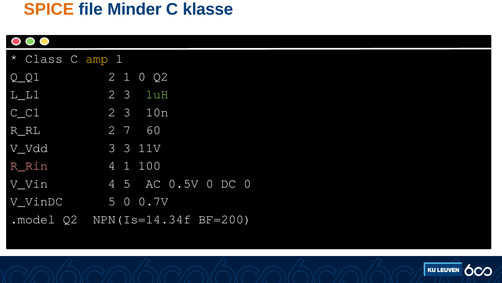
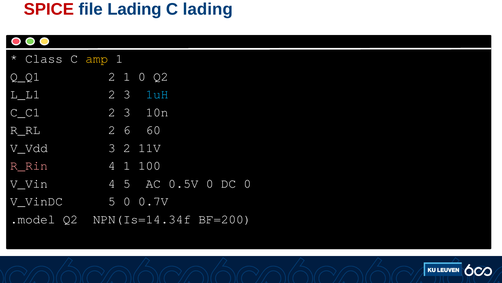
SPICE colour: orange -> red (49, 9)
file Minder: Minder -> Lading (134, 9)
C klasse: klasse -> lading (208, 9)
1uH colour: light green -> light blue (157, 94)
7: 7 -> 6 (127, 130)
3 3: 3 -> 2 (127, 148)
